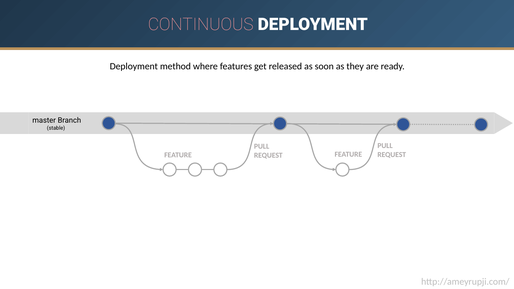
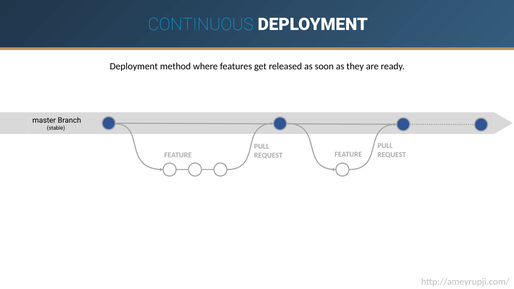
CONTINUOUS colour: pink -> light blue (201, 25)
